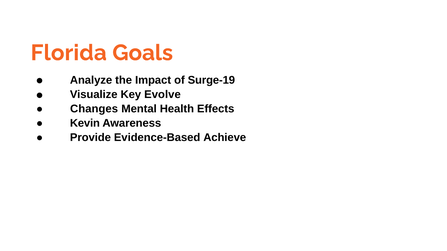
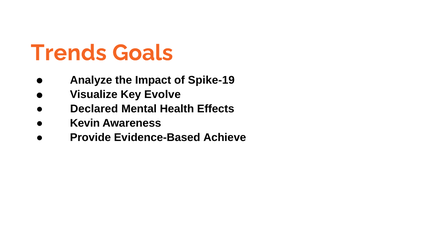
Florida: Florida -> Trends (69, 53)
Surge-19: Surge-19 -> Spike-19 (211, 80)
Changes: Changes -> Declared (94, 109)
